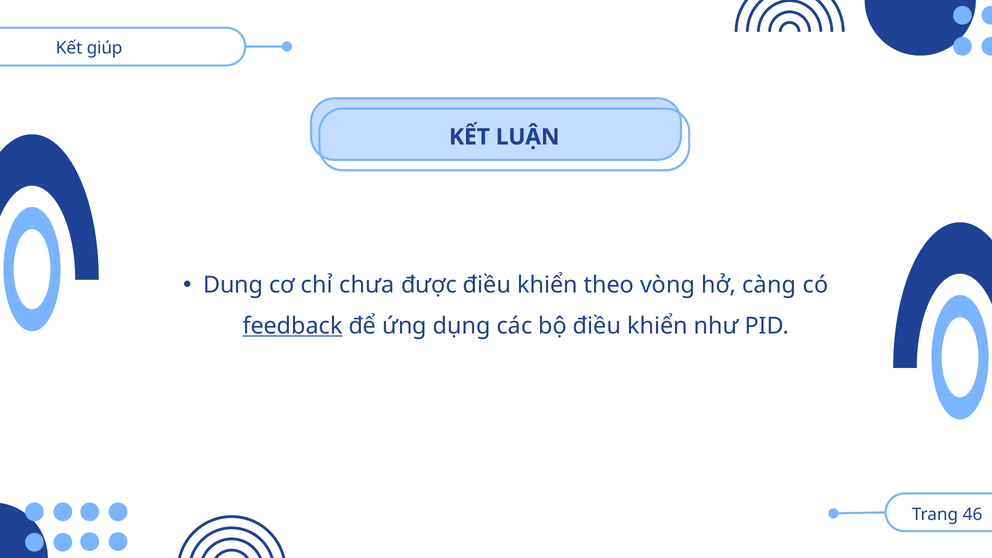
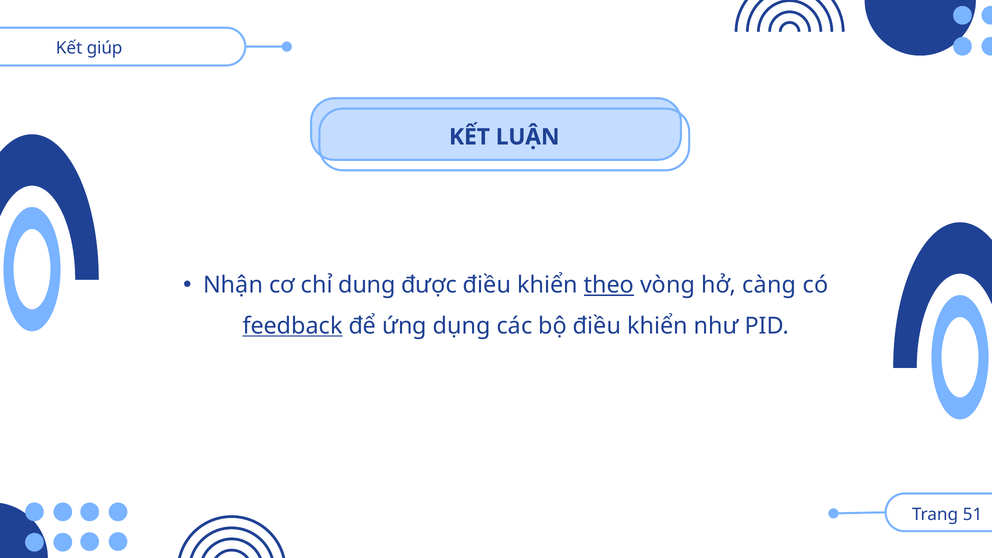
Dung: Dung -> Nhận (233, 285)
chưa: chưa -> dung (367, 285)
theo underline: none -> present (609, 285)
46: 46 -> 51 (973, 515)
